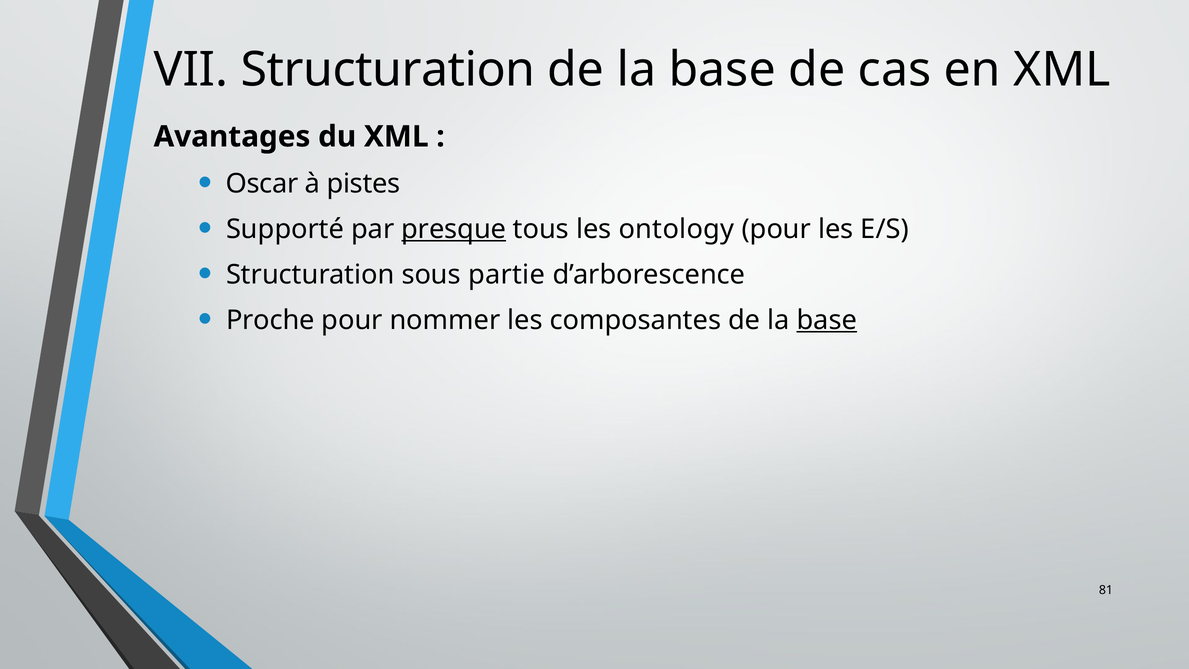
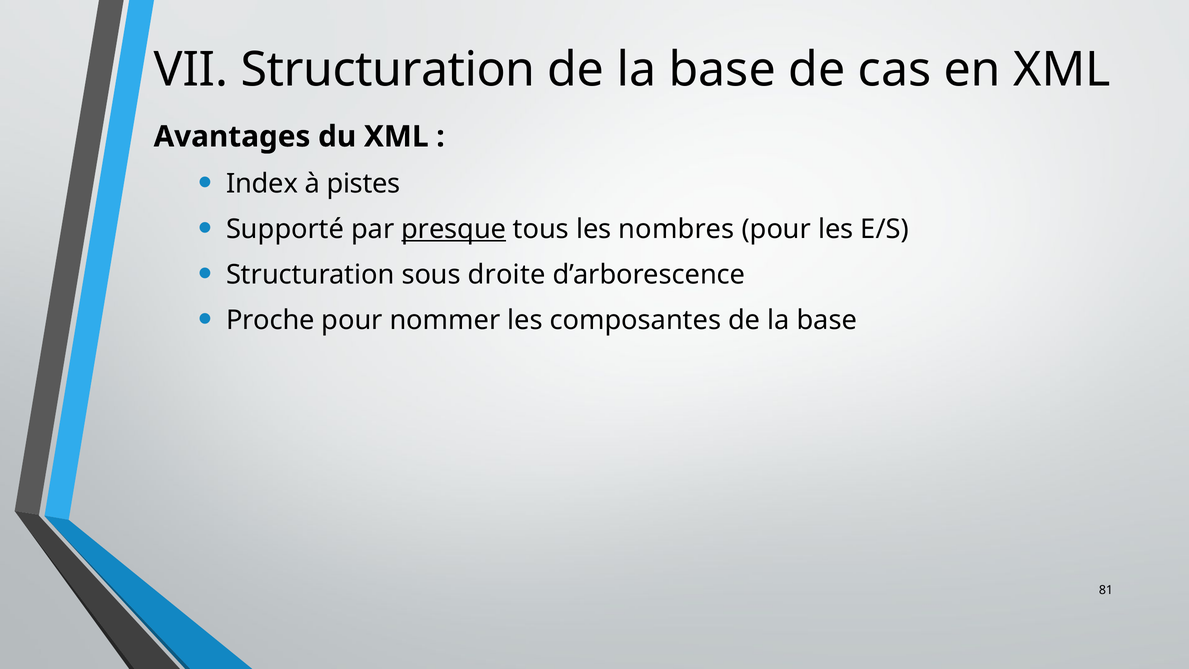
Oscar: Oscar -> Index (262, 183)
ontology: ontology -> nombres (676, 229)
partie: partie -> droite (507, 275)
base underline: present -> none (827, 320)
